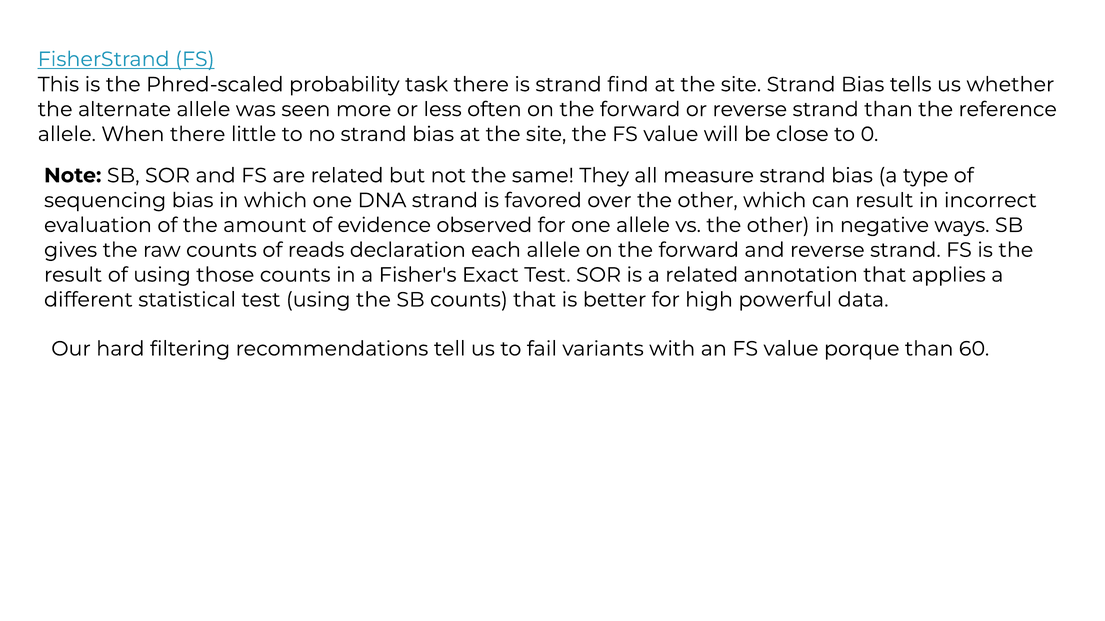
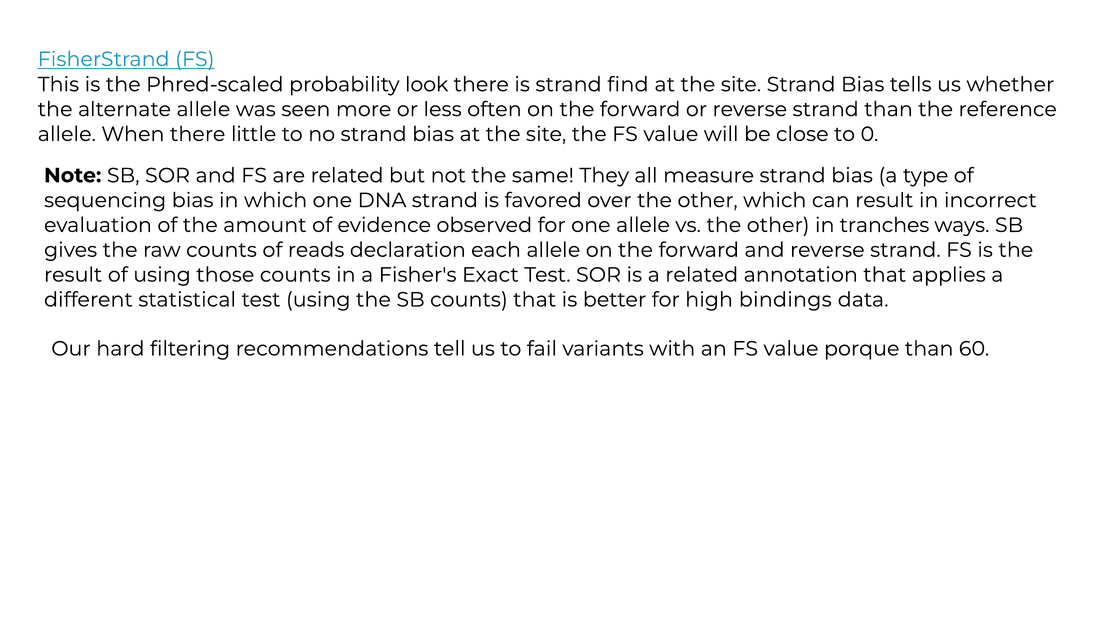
task: task -> look (427, 85)
negative: negative -> tranches (884, 225)
powerful: powerful -> bindings (785, 300)
